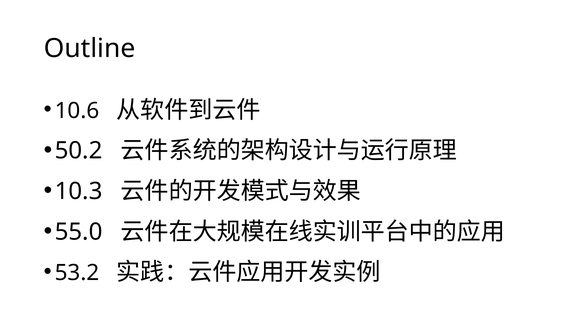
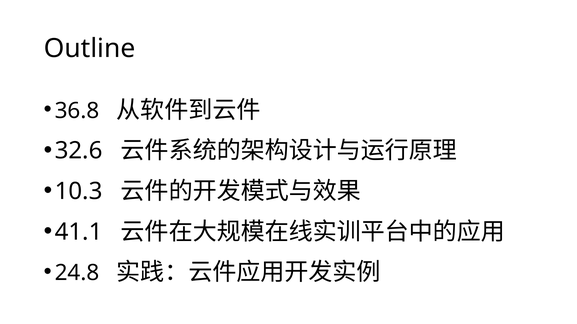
10.6: 10.6 -> 36.8 (77, 111)
50.2: 50.2 -> 32.6 (79, 151)
55.0: 55.0 -> 41.1 (79, 232)
53.2: 53.2 -> 24.8 (77, 273)
